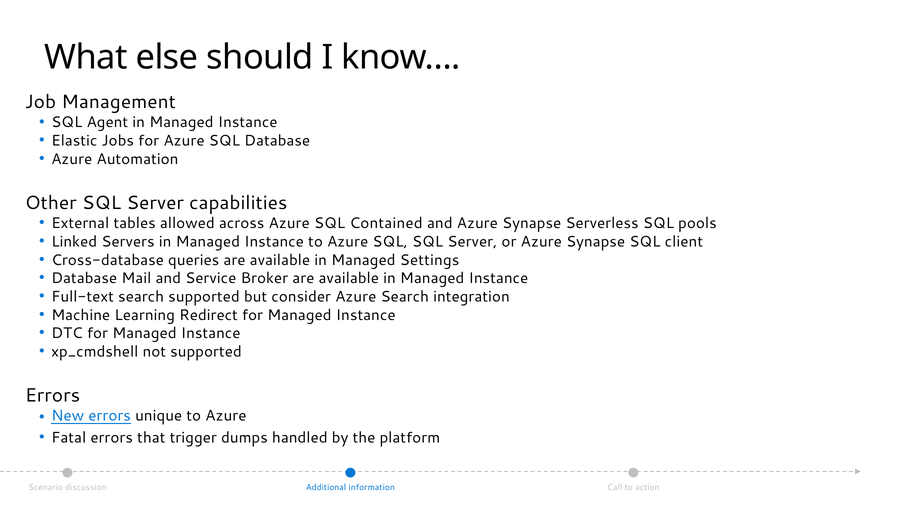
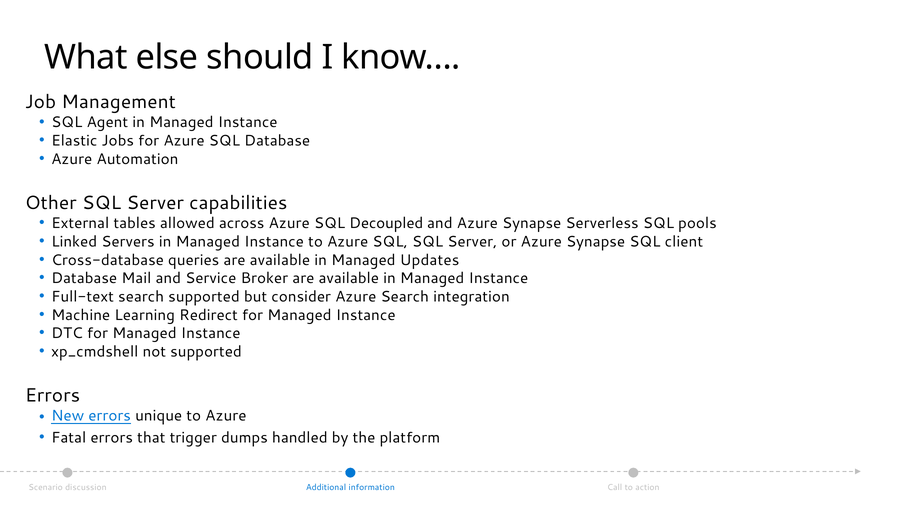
Contained: Contained -> Decoupled (386, 223)
Settings: Settings -> Updates (430, 260)
